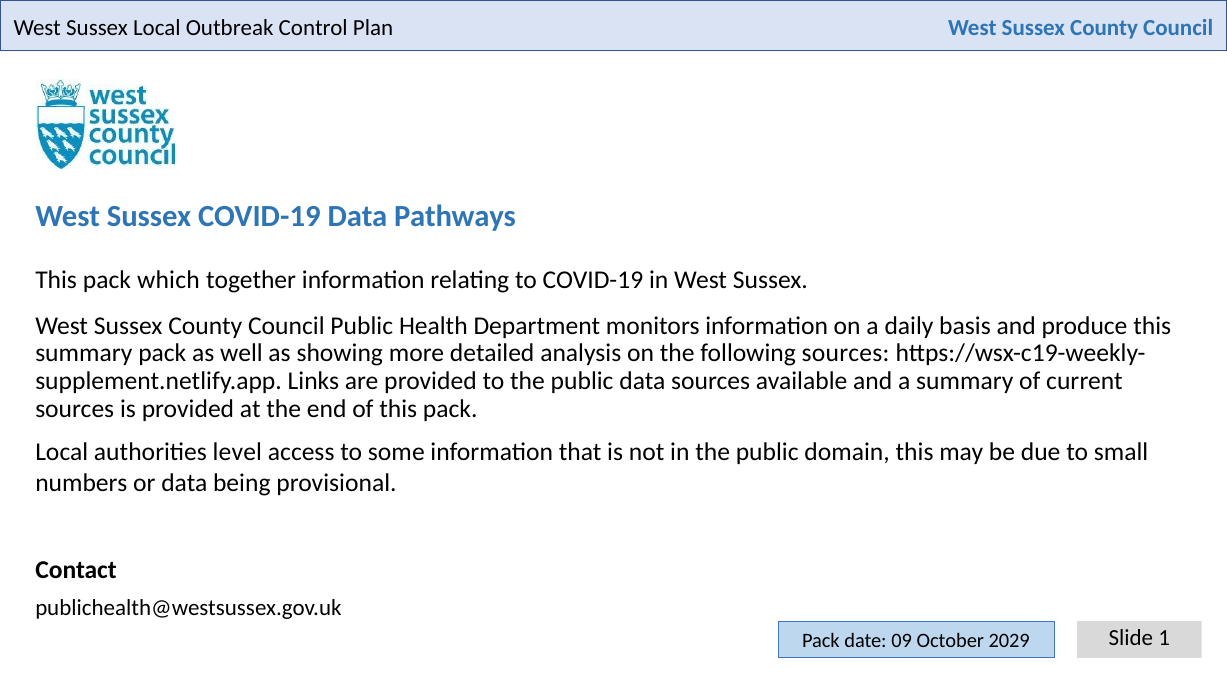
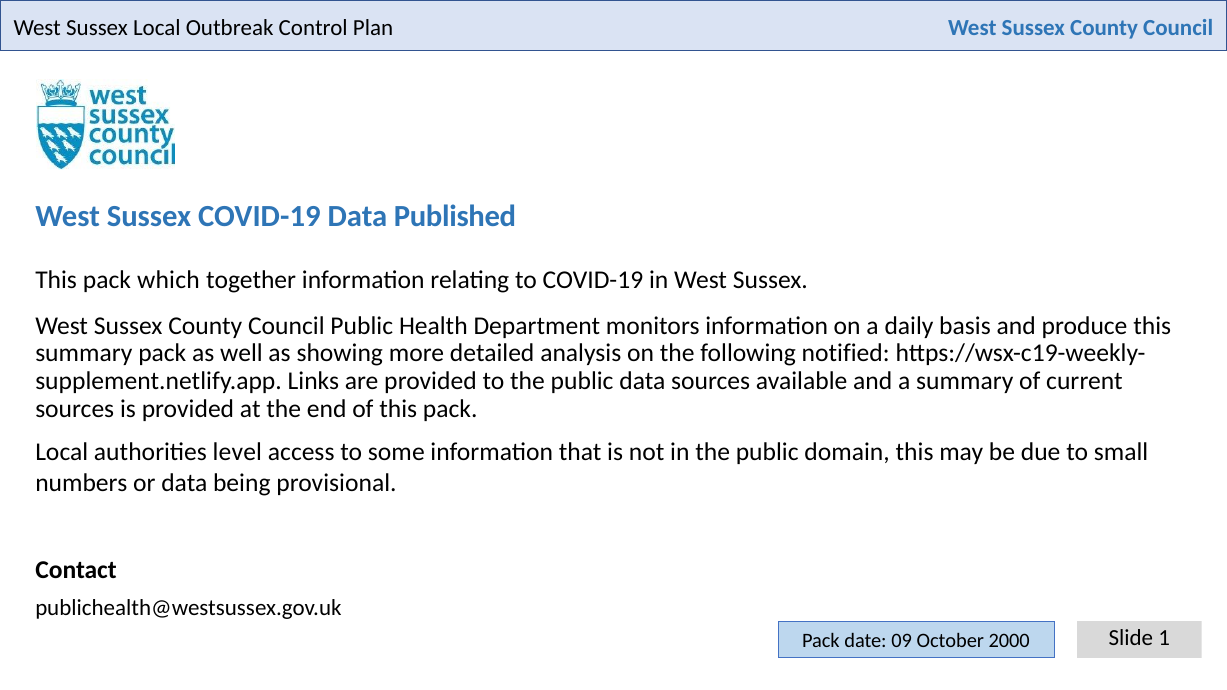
Pathways: Pathways -> Published (455, 217)
following sources: sources -> notified (846, 354)
2029: 2029 -> 2000 (1009, 641)
